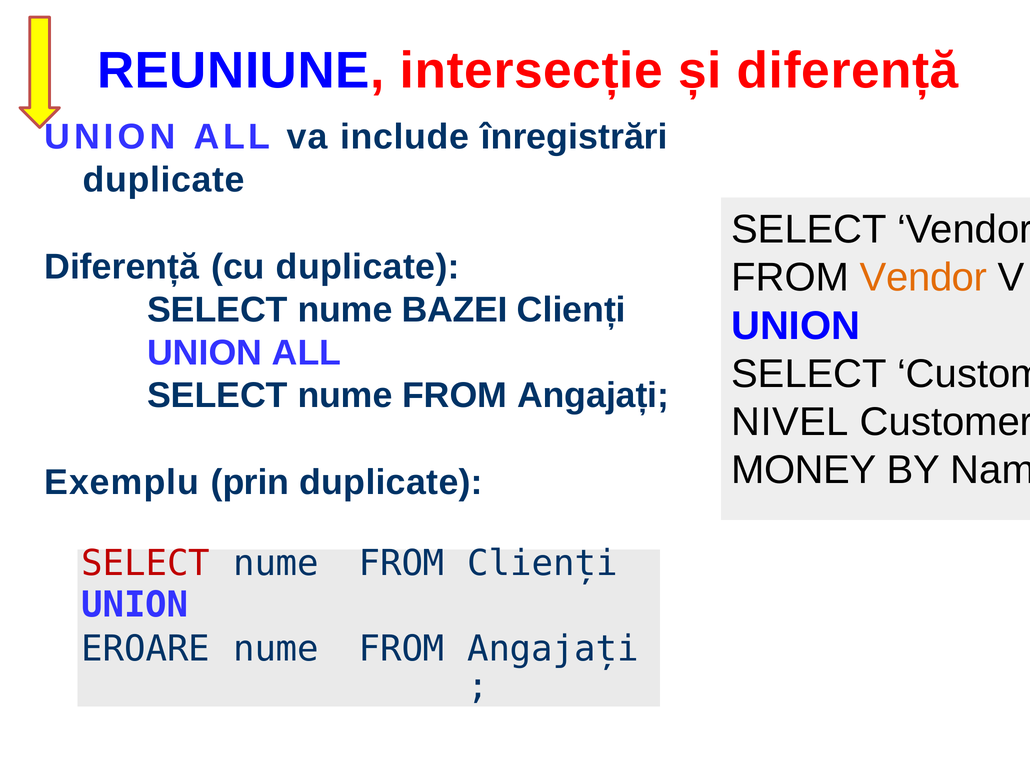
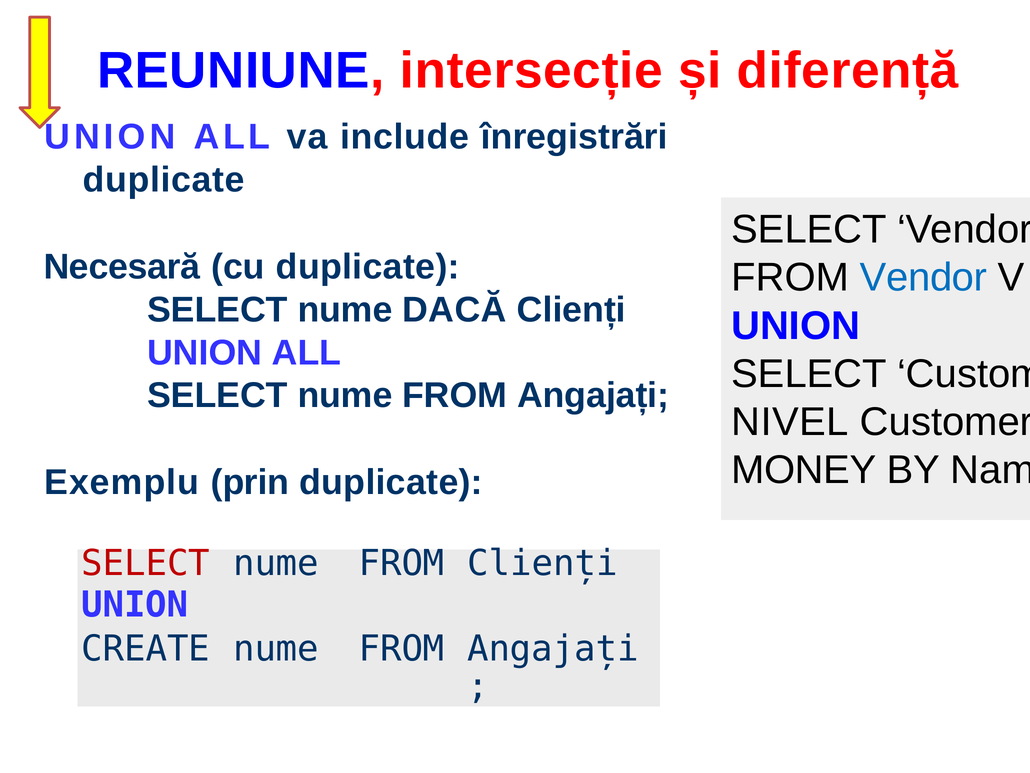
Diferență: Diferență -> Necesară (122, 267)
Vendor colour: orange -> blue (924, 277)
BAZEI: BAZEI -> DACĂ (454, 310)
EROARE: EROARE -> CREATE (146, 649)
